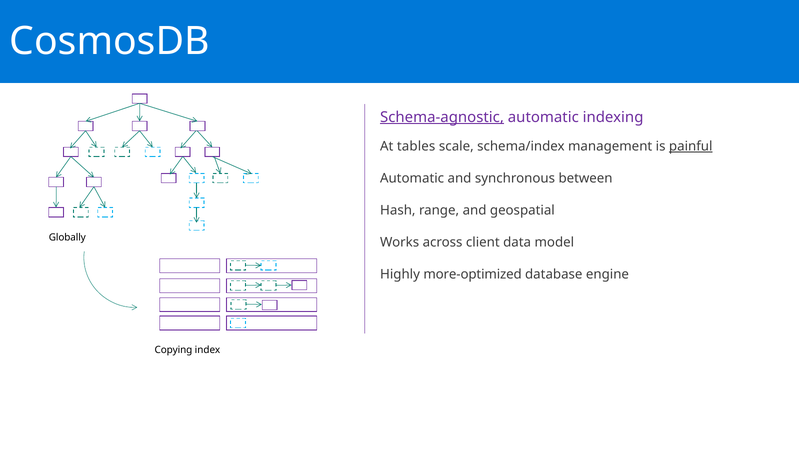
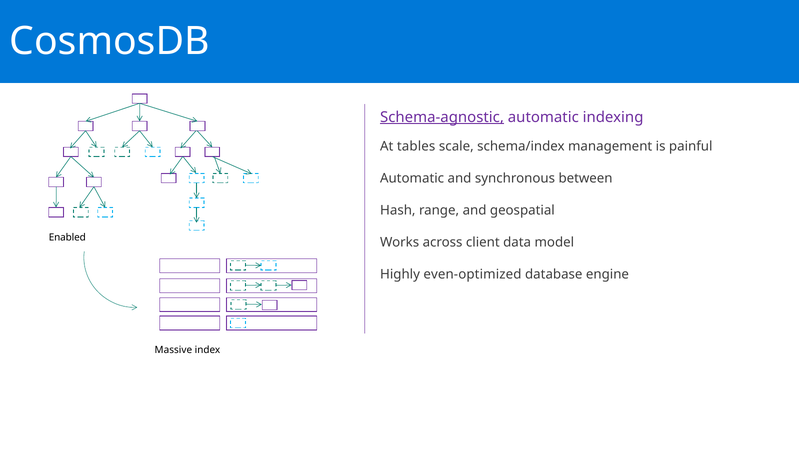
painful underline: present -> none (691, 146)
Globally: Globally -> Enabled (67, 237)
more-optimized: more-optimized -> even-optimized (472, 274)
Copying: Copying -> Massive (173, 350)
